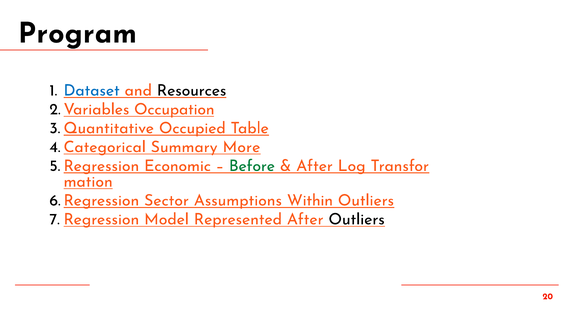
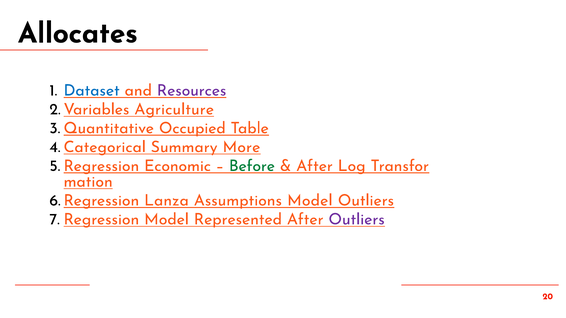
Program: Program -> Allocates (78, 33)
Resources colour: black -> purple (192, 90)
Occupation: Occupation -> Agriculture (174, 109)
Sector: Sector -> Lanza (166, 201)
Assumptions Within: Within -> Model (310, 201)
Outliers colour: black -> purple (357, 219)
